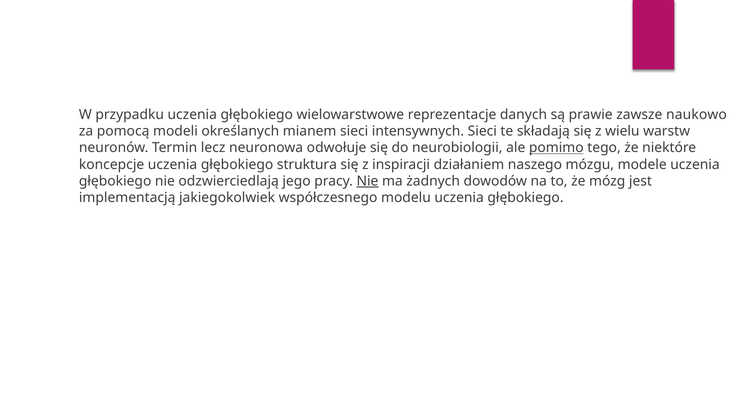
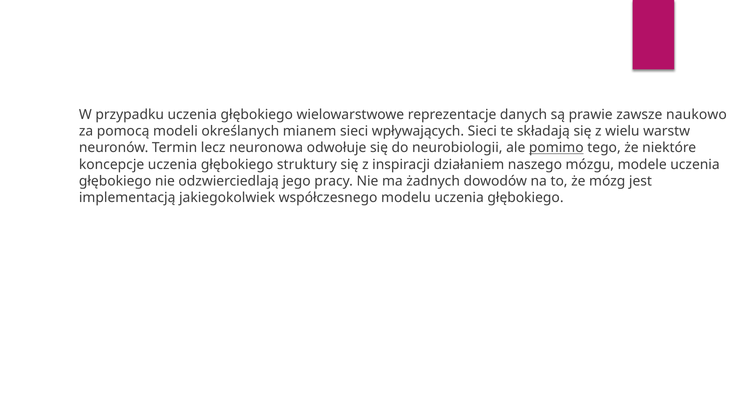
intensywnych: intensywnych -> wpływających (418, 131)
struktura: struktura -> struktury (307, 164)
Nie underline: present -> none (367, 181)
